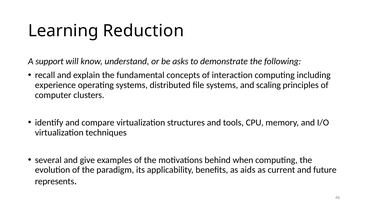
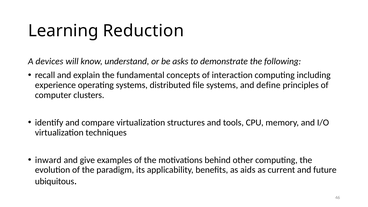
support: support -> devices (49, 61)
scaling: scaling -> define (268, 85)
several: several -> inward (48, 160)
when: when -> other (243, 160)
represents: represents -> ubiquitous (55, 181)
